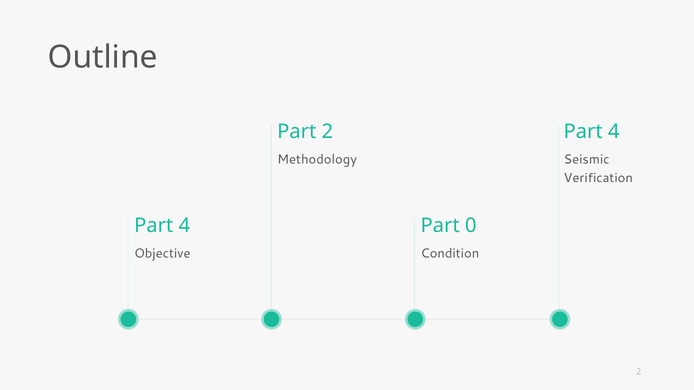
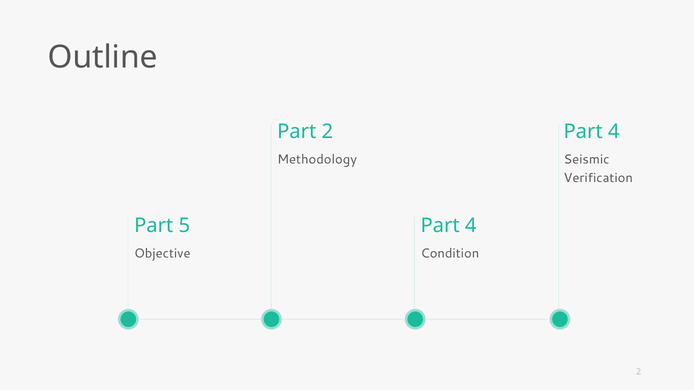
4: 4 -> 5 (184, 226)
0: 0 -> 4 (471, 226)
